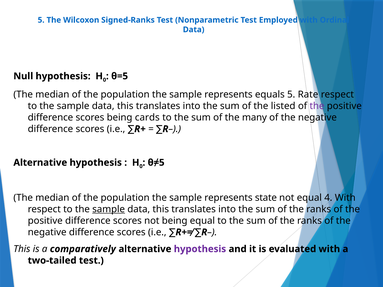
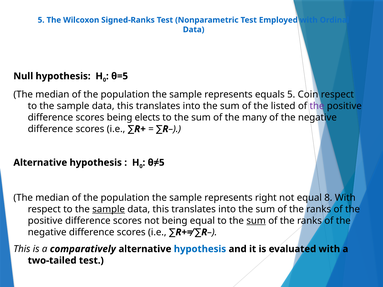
Rate: Rate -> Coin (308, 95)
cards: cards -> elects (147, 118)
state: state -> right (266, 198)
4: 4 -> 8 (328, 198)
sum underline: none -> present (256, 221)
hypothesis colour: purple -> blue (200, 249)
